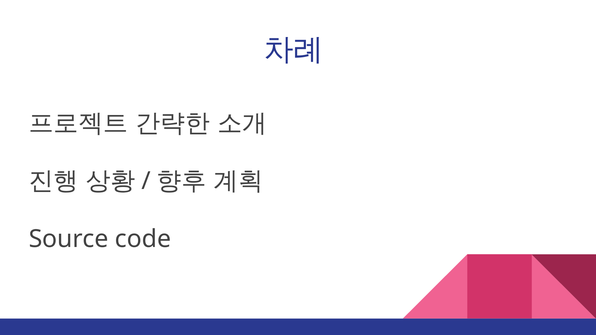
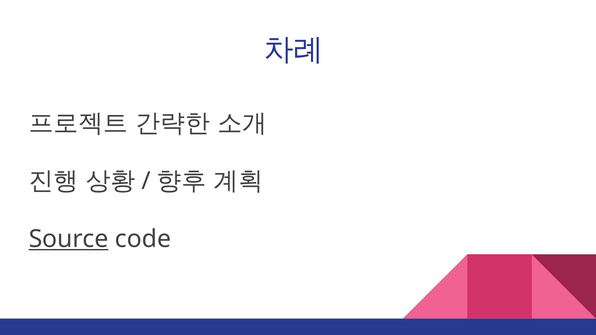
Source underline: none -> present (69, 239)
